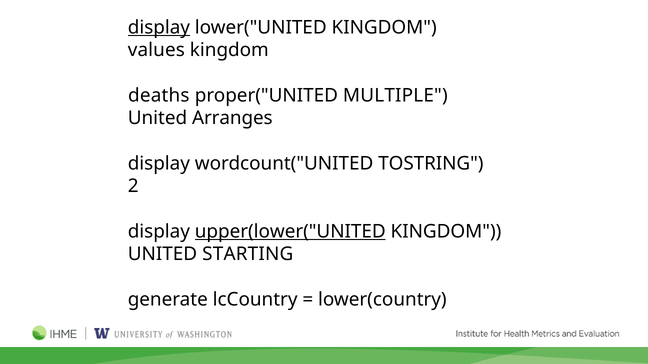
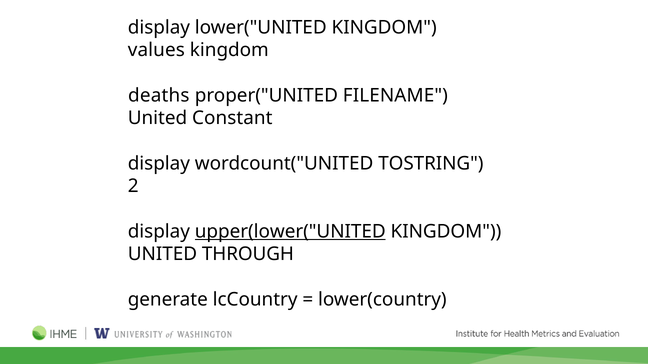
display underline: present -> none (159, 28)
MULTIPLE: MULTIPLE -> FILENAME (395, 96)
Arranges: Arranges -> Constant (232, 118)
STARTING: STARTING -> THROUGH (248, 254)
